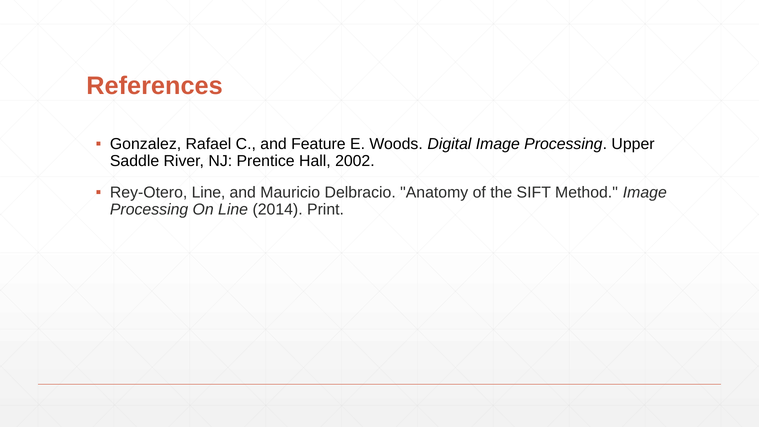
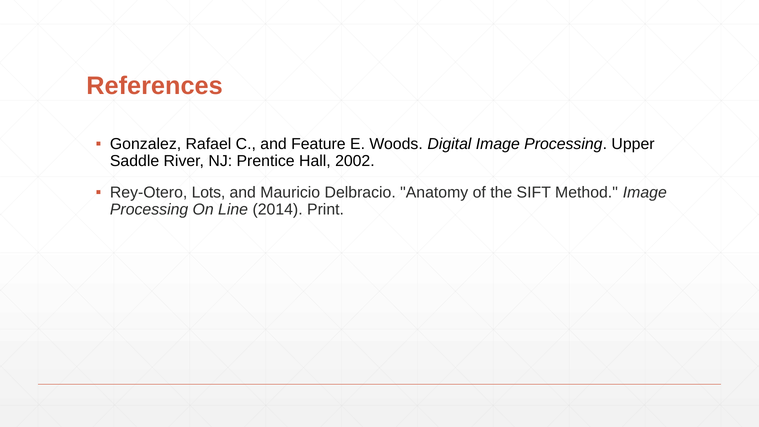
Rey-Otero Line: Line -> Lots (209, 192)
